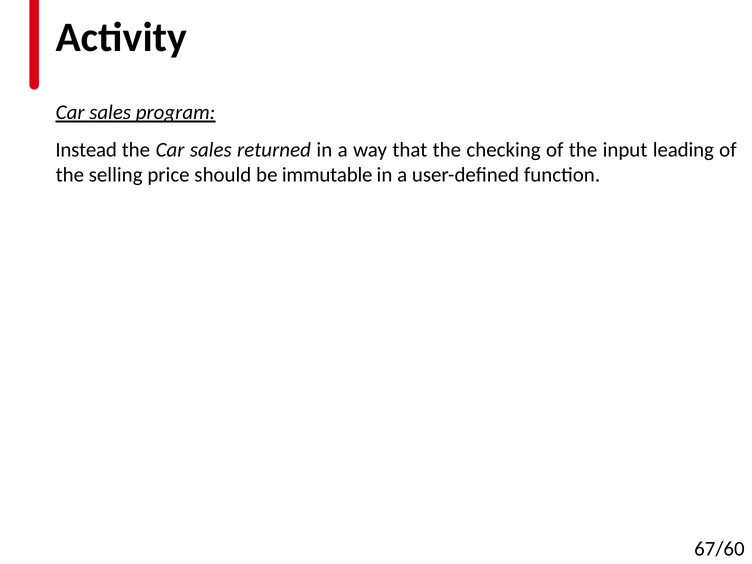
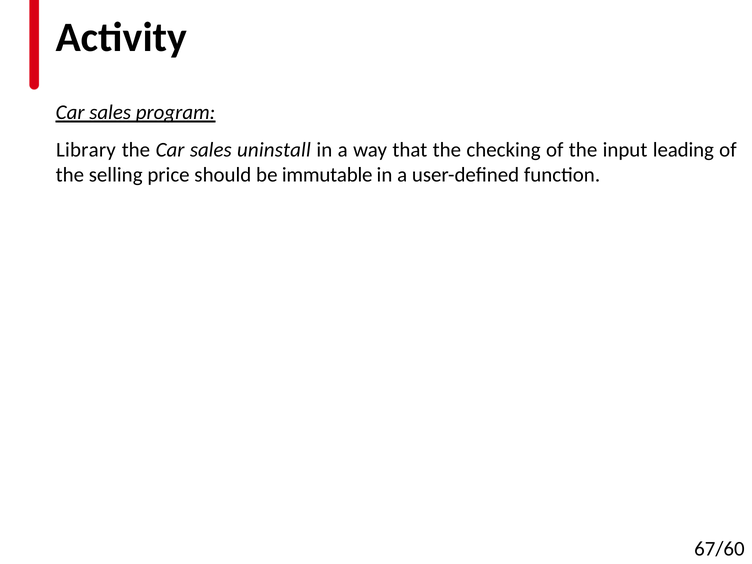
Instead: Instead -> Library (86, 150)
returned: returned -> uninstall (274, 150)
